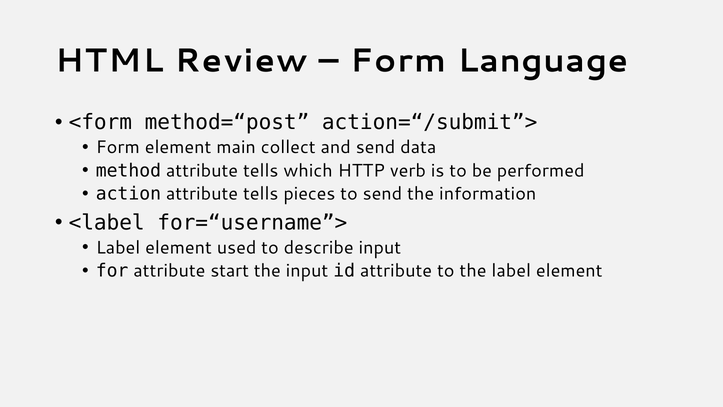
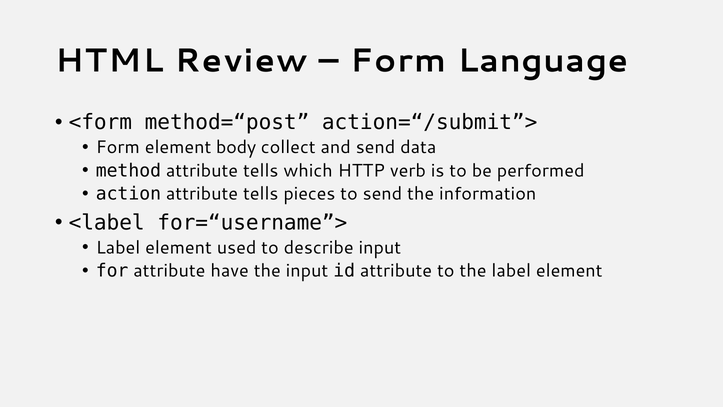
main: main -> body (236, 147)
start: start -> have (230, 271)
